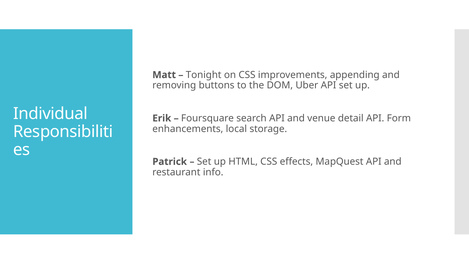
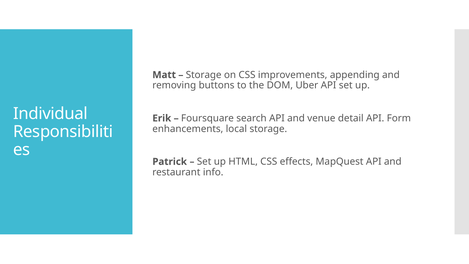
Tonight: Tonight -> Storage (204, 75)
